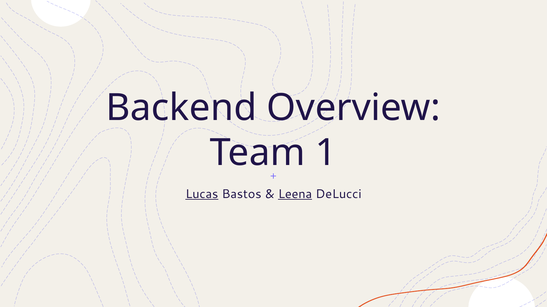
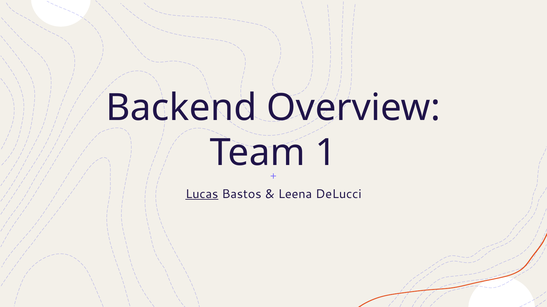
Leena underline: present -> none (295, 195)
